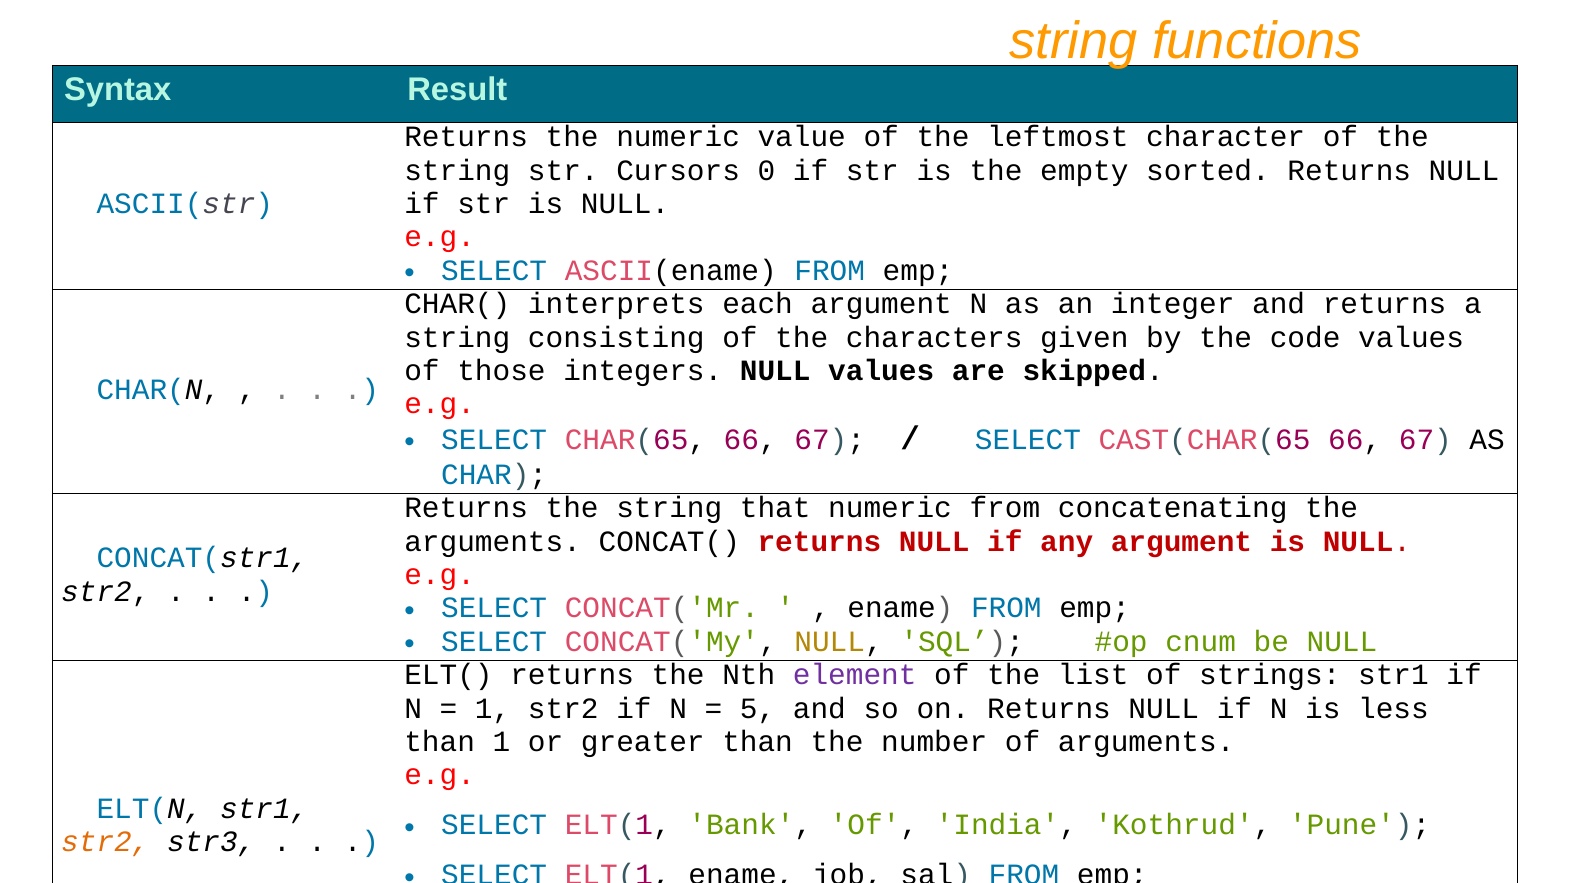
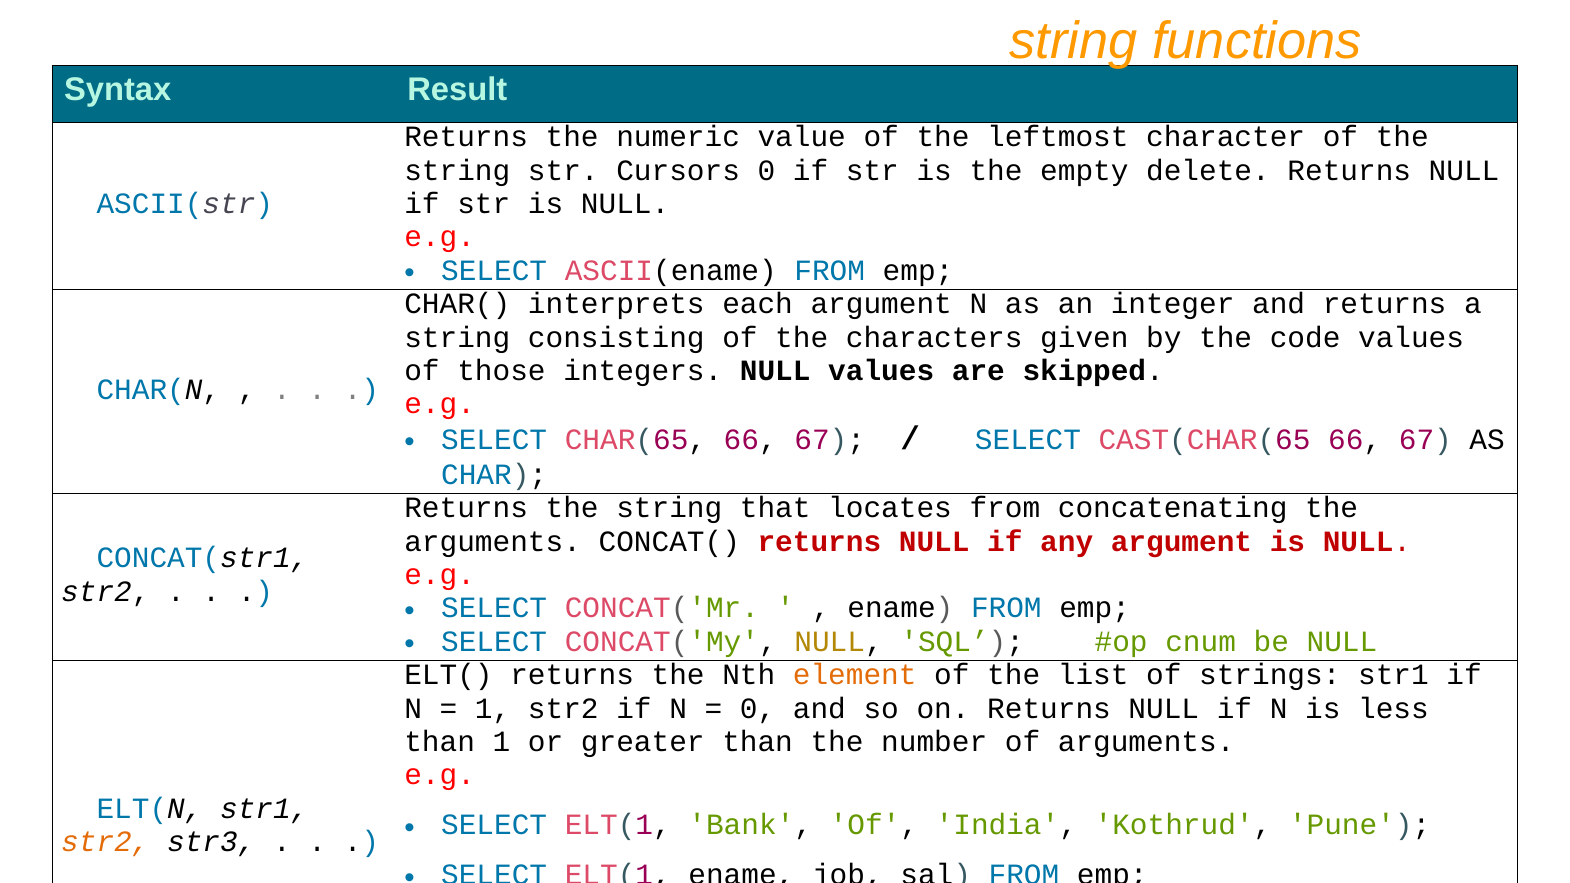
sorted: sorted -> delete (1208, 171)
that numeric: numeric -> locates (890, 508)
element colour: purple -> orange (855, 675)
5: 5 -> 0 (758, 708)
